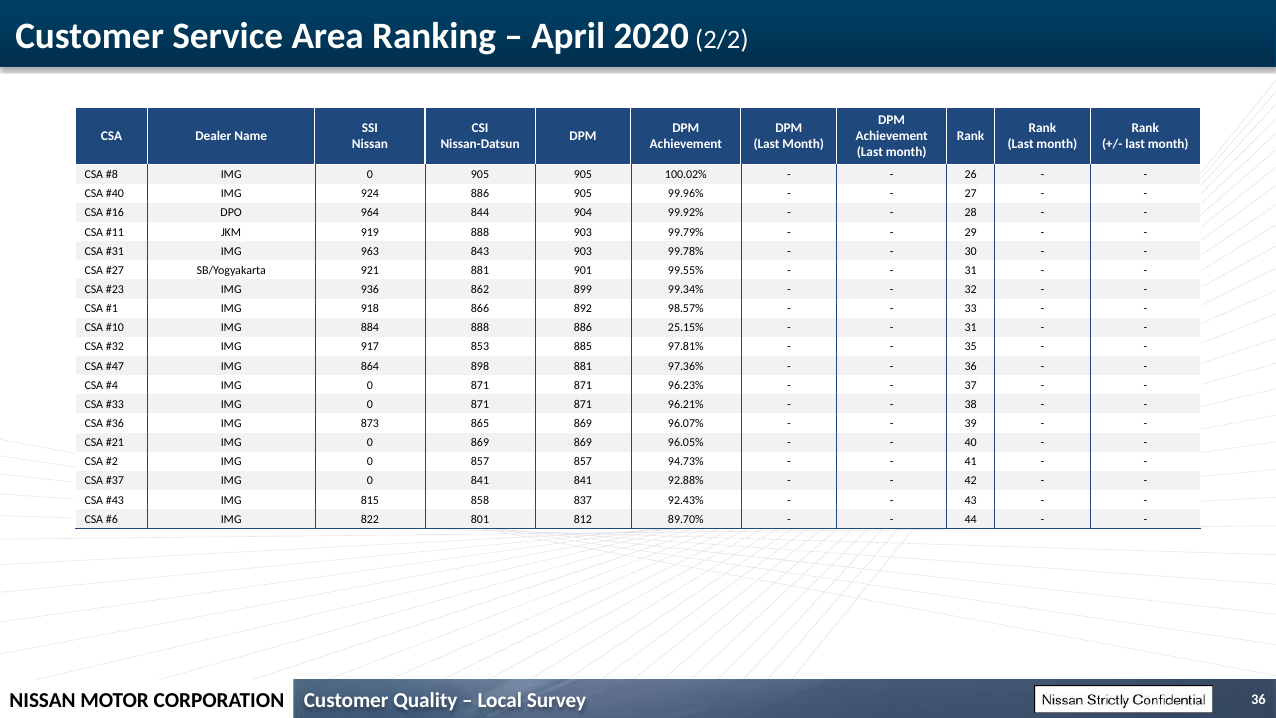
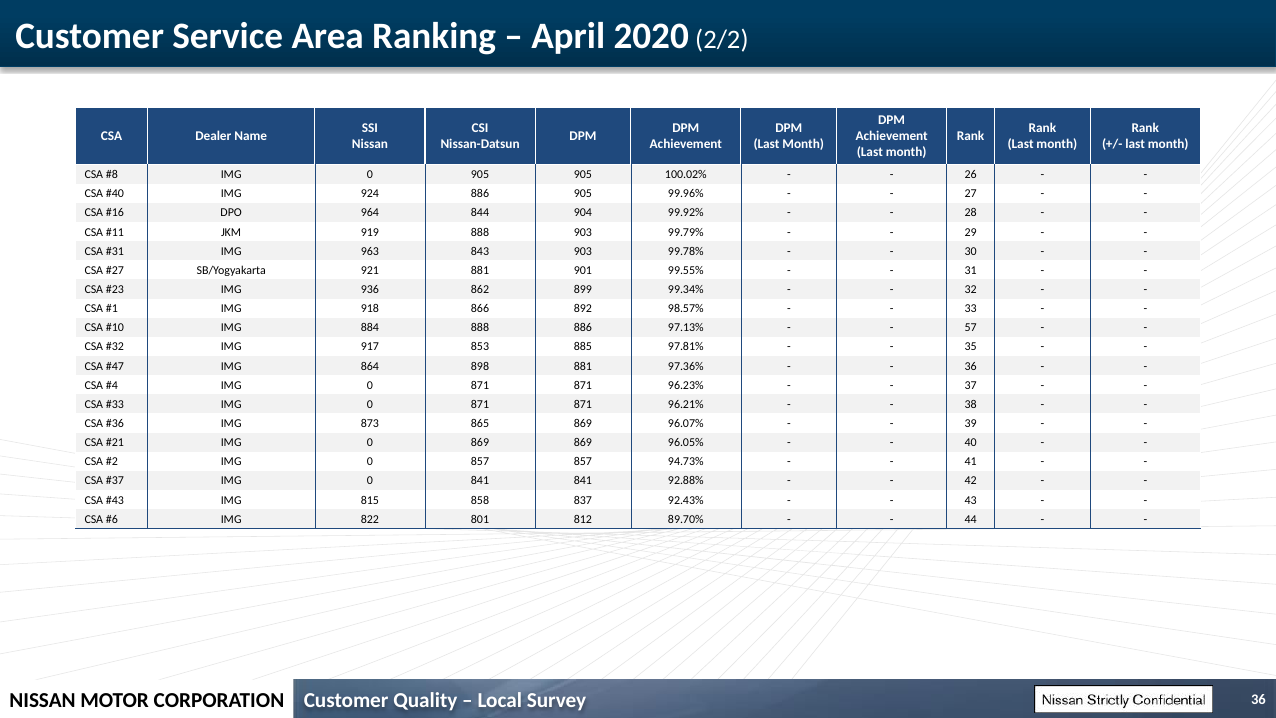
25.15%: 25.15% -> 97.13% (686, 328)
31: 31 -> 57 (971, 328)
